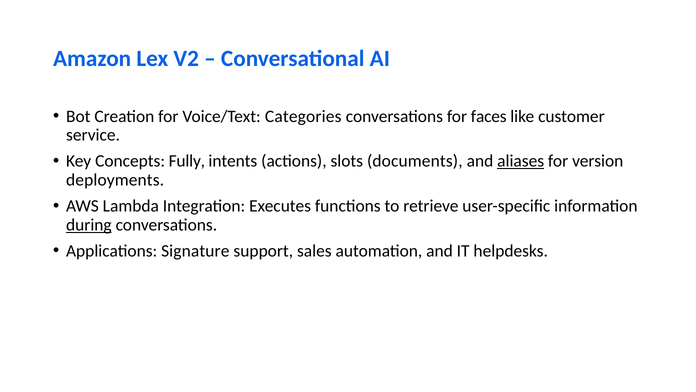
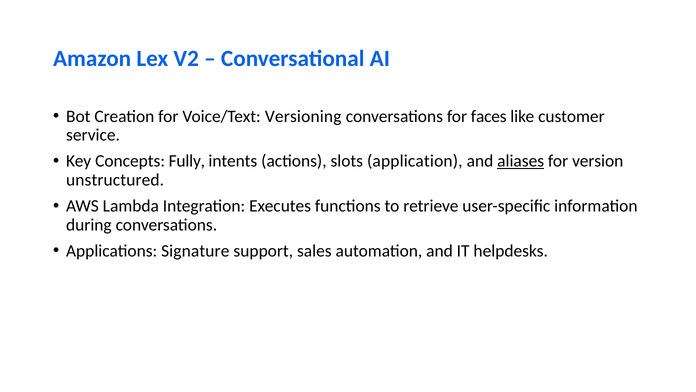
Categories: Categories -> Versioning (303, 116)
documents: documents -> application (415, 161)
deployments: deployments -> unstructured (115, 180)
during underline: present -> none (89, 225)
